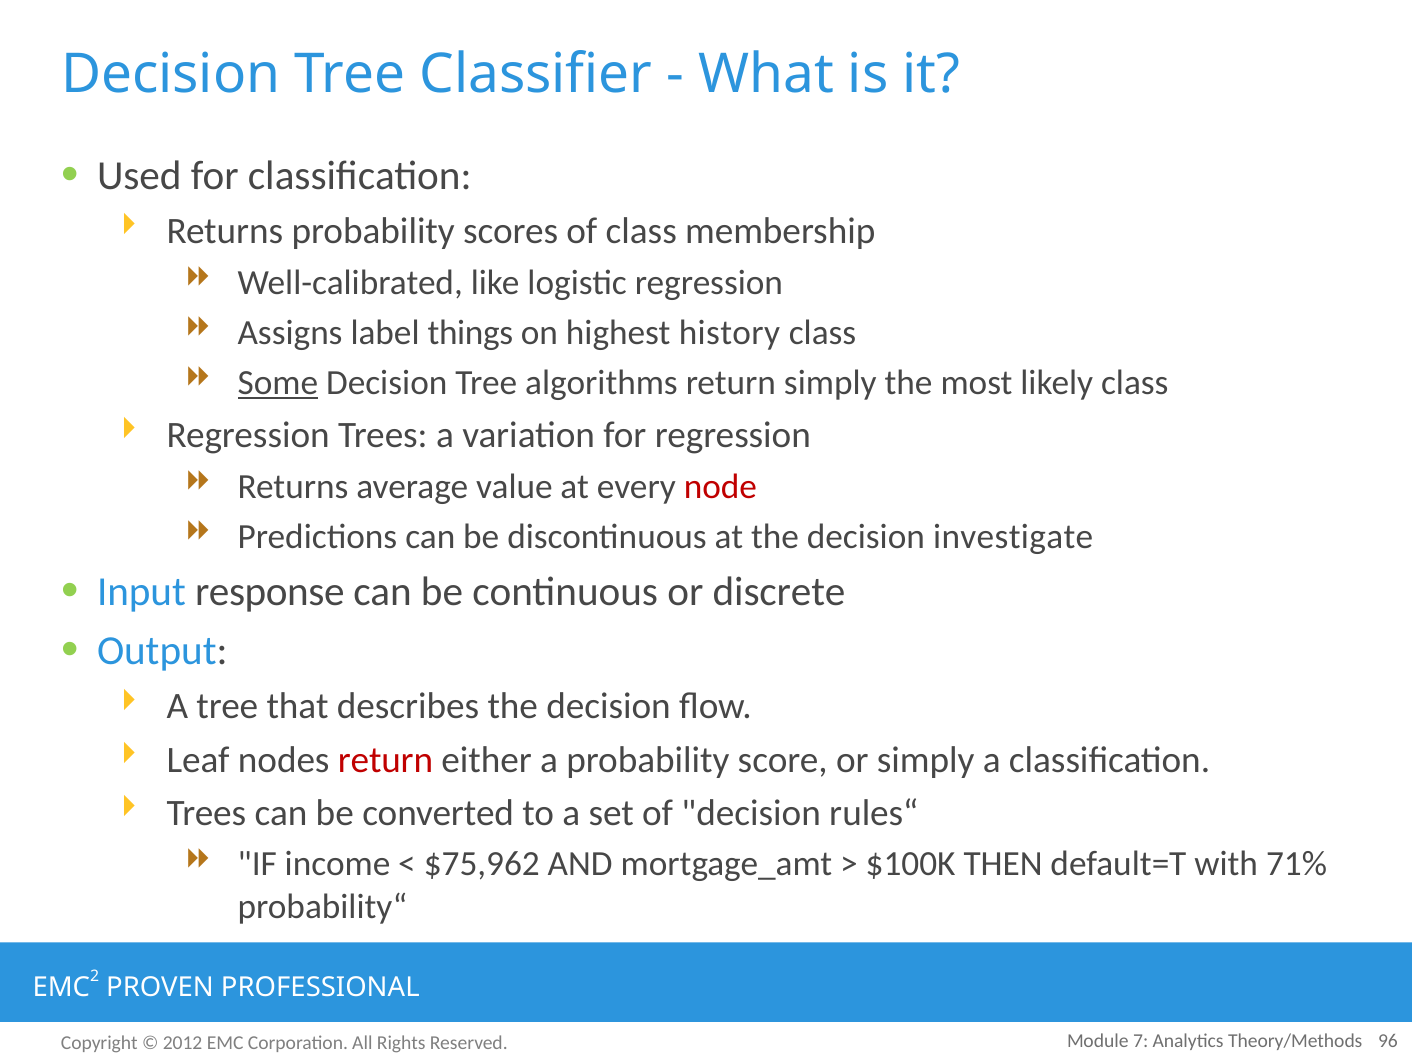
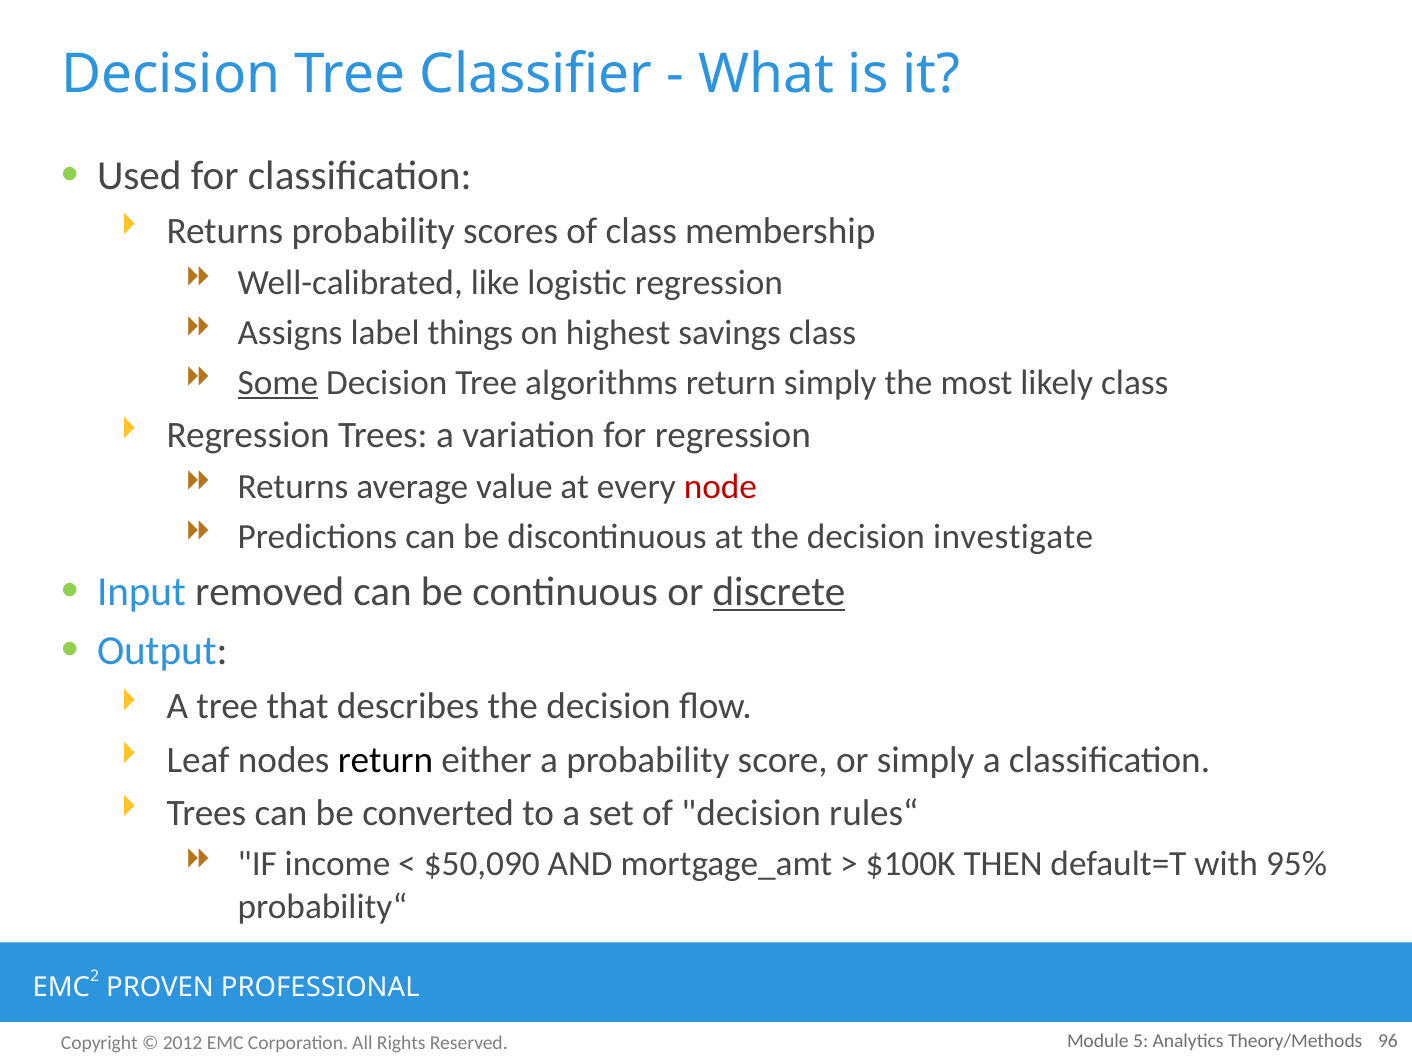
history: history -> savings (730, 333)
response: response -> removed (270, 592)
discrete underline: none -> present (779, 592)
return colour: red -> black (385, 760)
$75,962: $75,962 -> $50,090 (482, 864)
71%: 71% -> 95% (1296, 864)
7: 7 -> 5 (1141, 1041)
